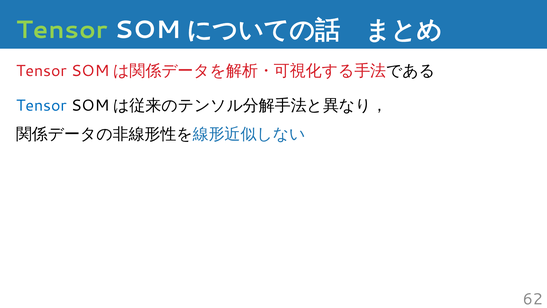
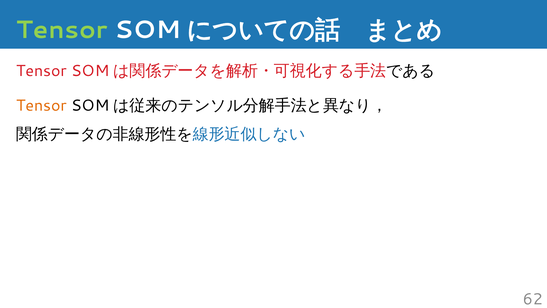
Tensor colour: blue -> orange (41, 105)
